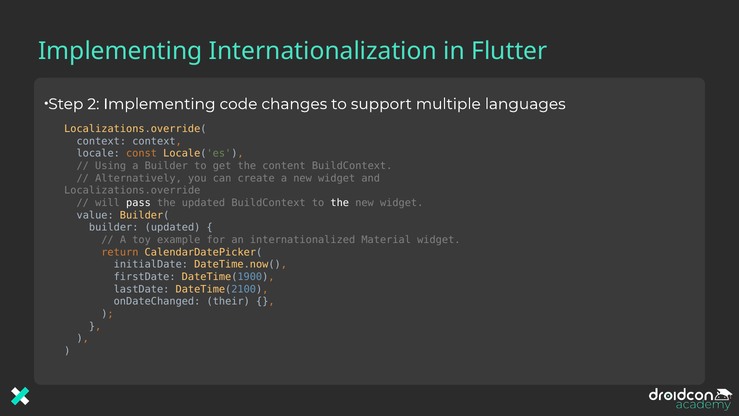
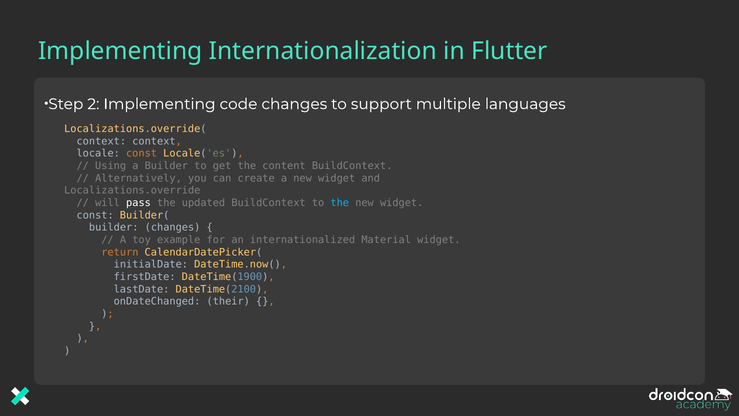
the colour: white -> light blue (340, 203)
value: value -> const (95, 215)
builder updated: updated -> changes (173, 227)
